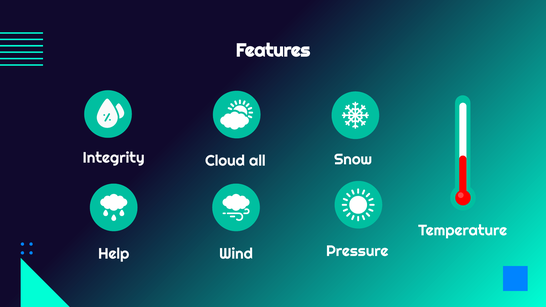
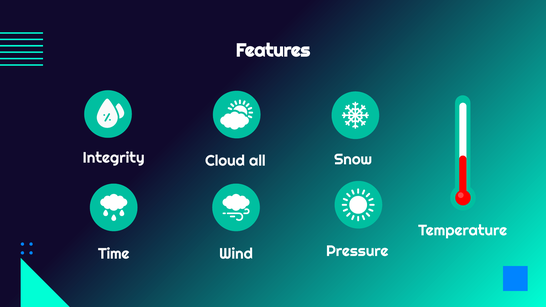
Help: Help -> Time (114, 254)
